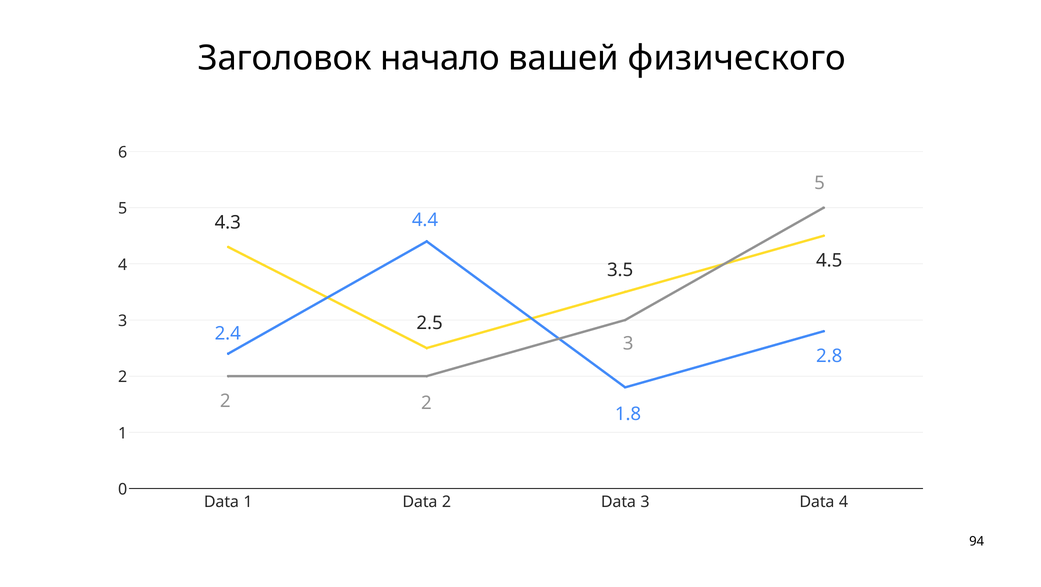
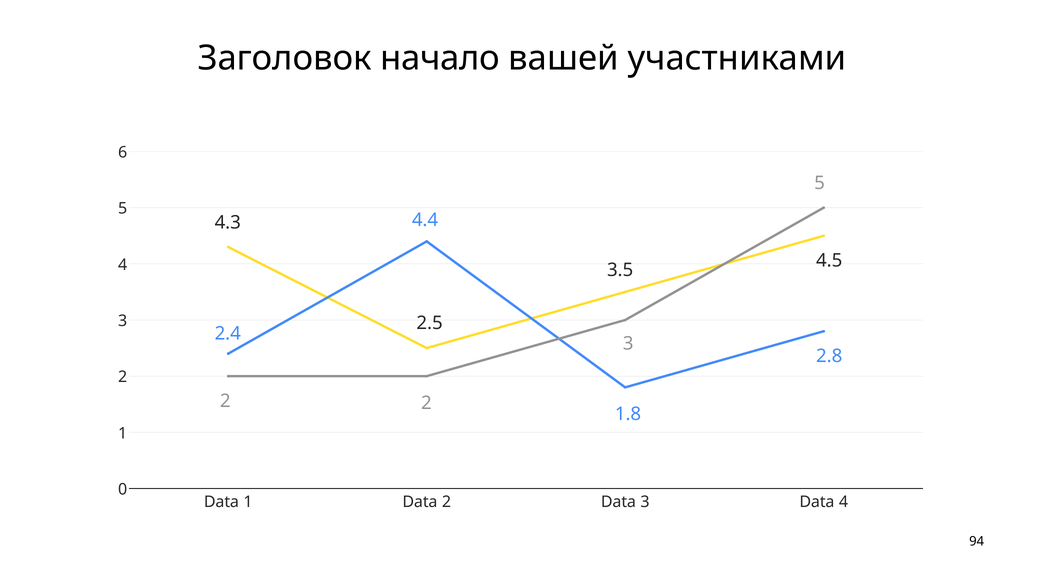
физического: физического -> участниками (737, 58)
